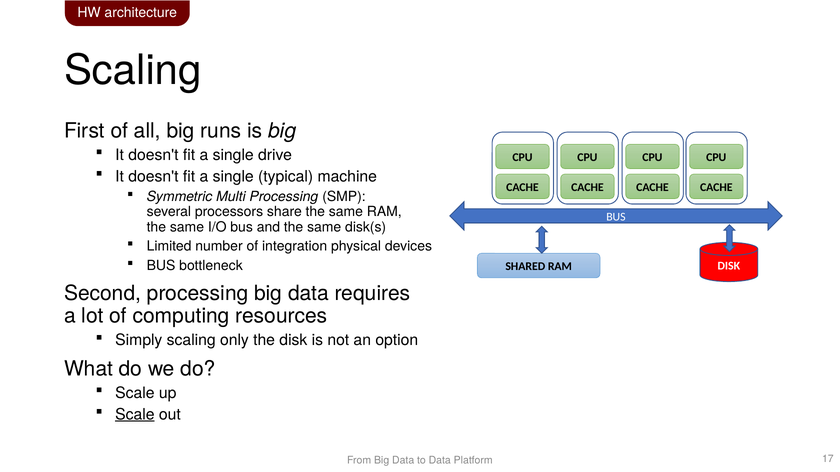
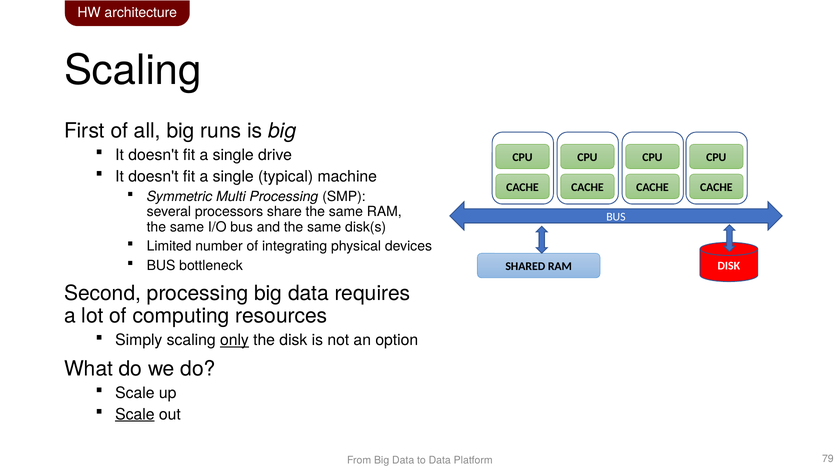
integration: integration -> integrating (295, 247)
only underline: none -> present (234, 341)
17: 17 -> 79 (828, 459)
